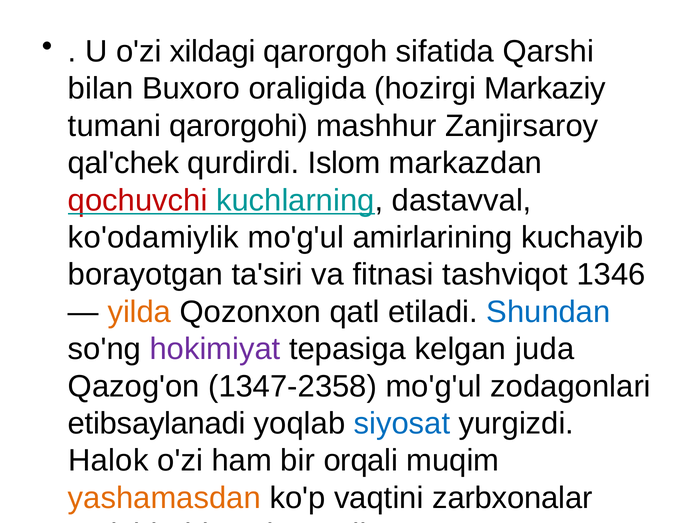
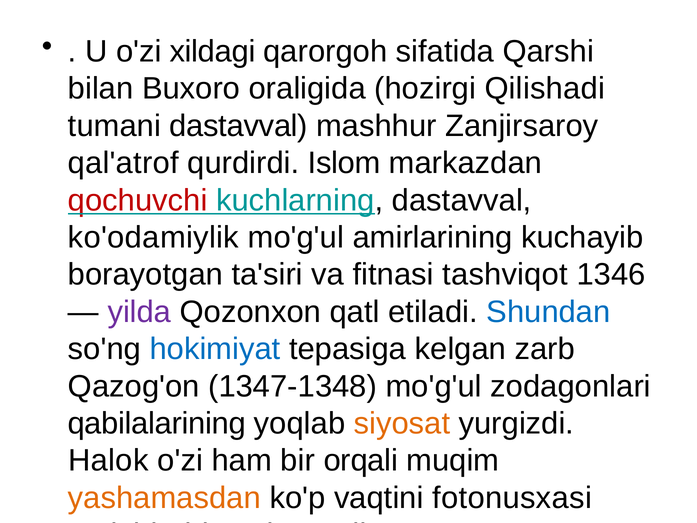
Markaziy: Markaziy -> Qilishadi (545, 89)
tumani qarorgohi: qarorgohi -> dastavval (239, 126)
qal'chek: qal'chek -> qal'atrof (123, 163)
yilda colour: orange -> purple (139, 312)
hokimiyat colour: purple -> blue (215, 349)
juda: juda -> zarb (545, 349)
1347-2358: 1347-2358 -> 1347-1348 (293, 386)
etibsaylanadi: etibsaylanadi -> qabilalarining (157, 423)
siyosat colour: blue -> orange (402, 423)
zarbxonalar: zarbxonalar -> fotonusxasi (512, 498)
